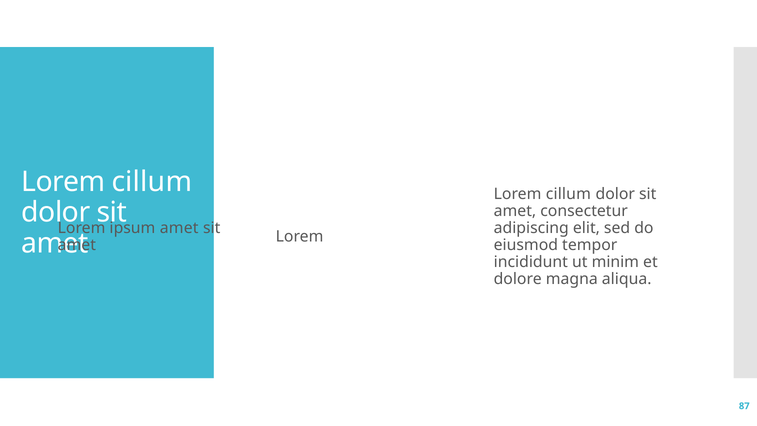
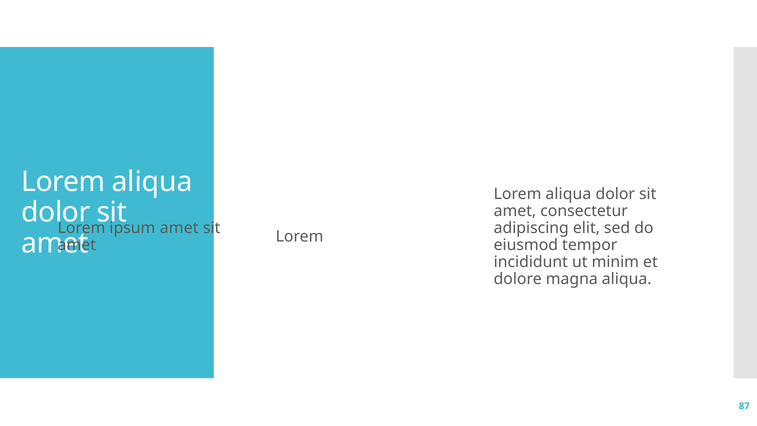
cillum: cillum -> aliqua (152, 182)
cillum: cillum -> aliqua (568, 194)
